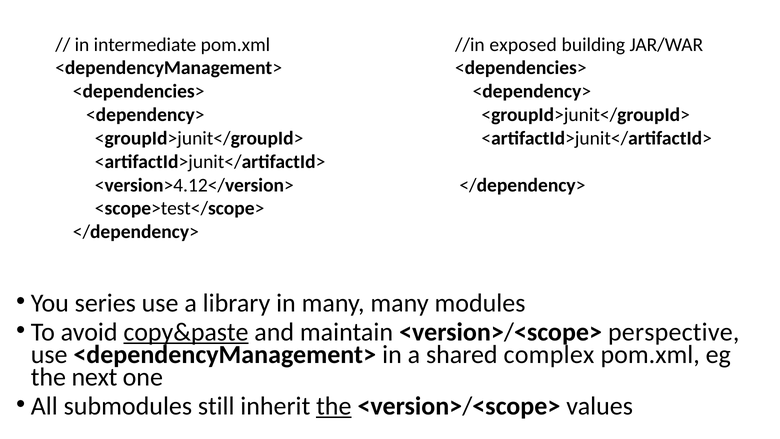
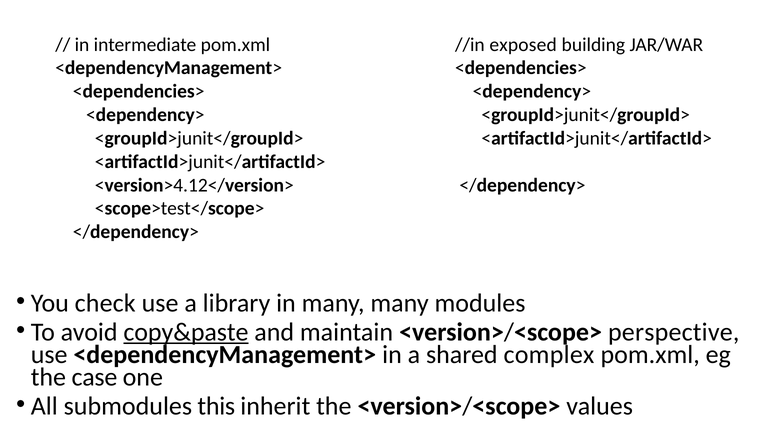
series: series -> check (105, 303)
next: next -> case (94, 377)
still: still -> this (216, 406)
the underline: present -> none (334, 406)
